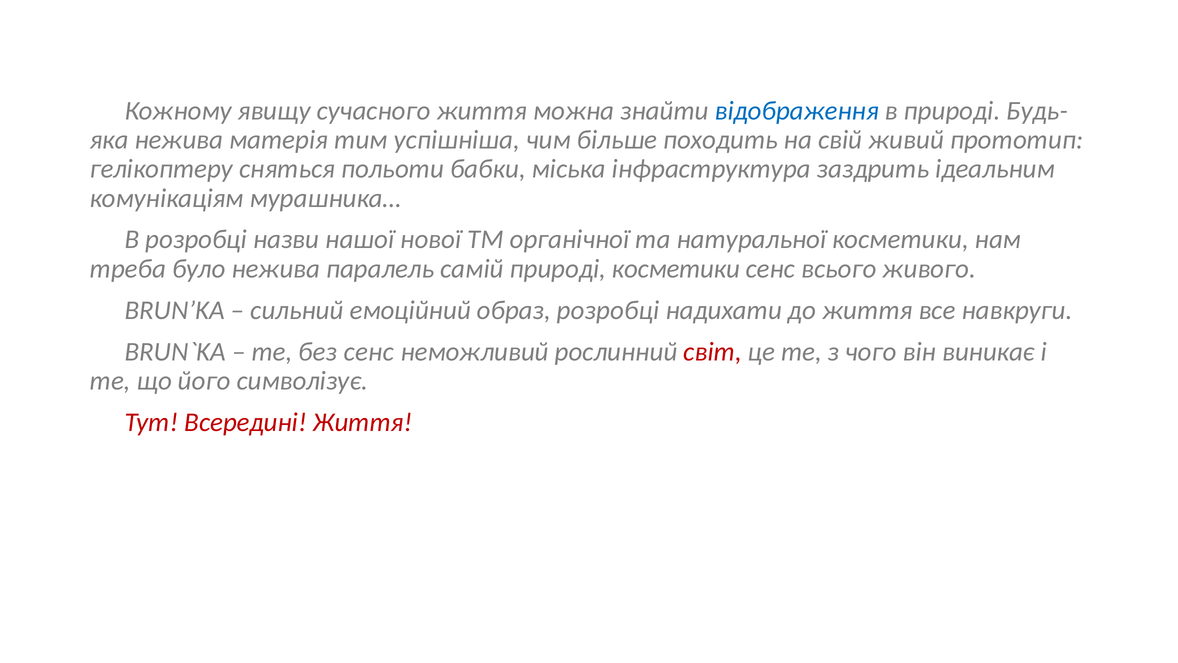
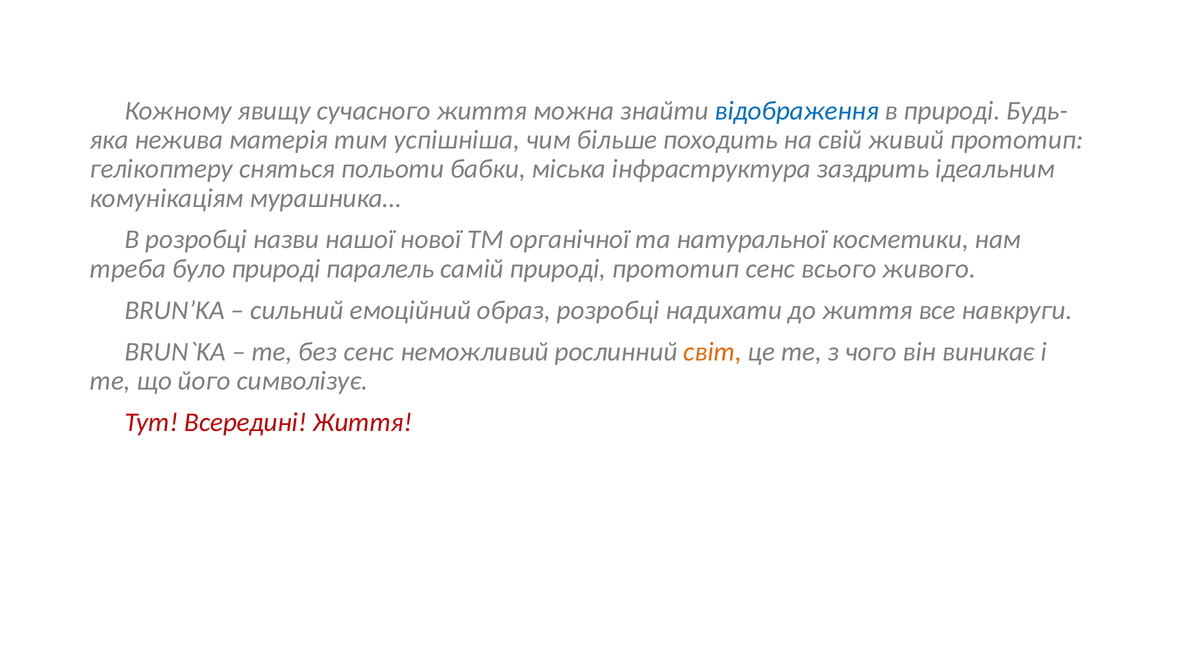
було нежива: нежива -> природі (276, 269)
природі косметики: косметики -> прототип (676, 269)
світ colour: red -> orange (713, 351)
